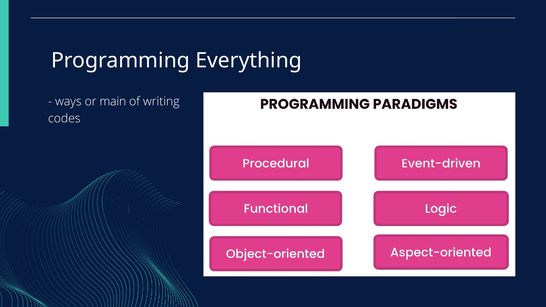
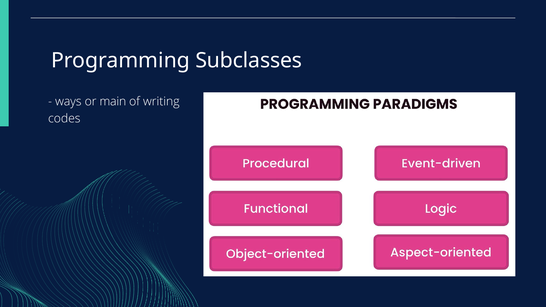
Everything: Everything -> Subclasses (249, 60)
